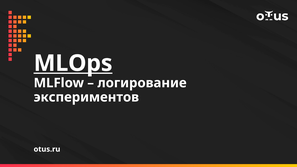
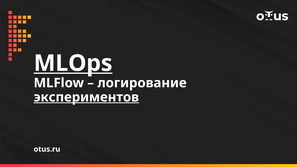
экспериментов underline: none -> present (86, 97)
